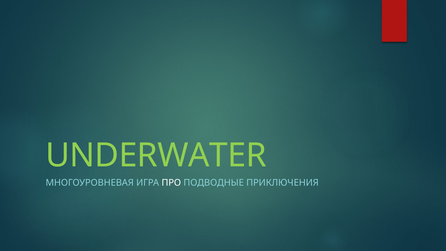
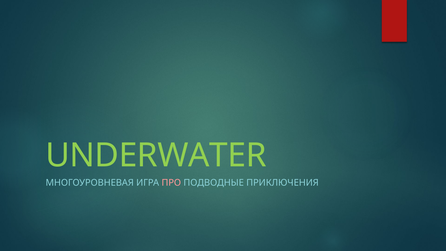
ПРО colour: white -> pink (171, 183)
